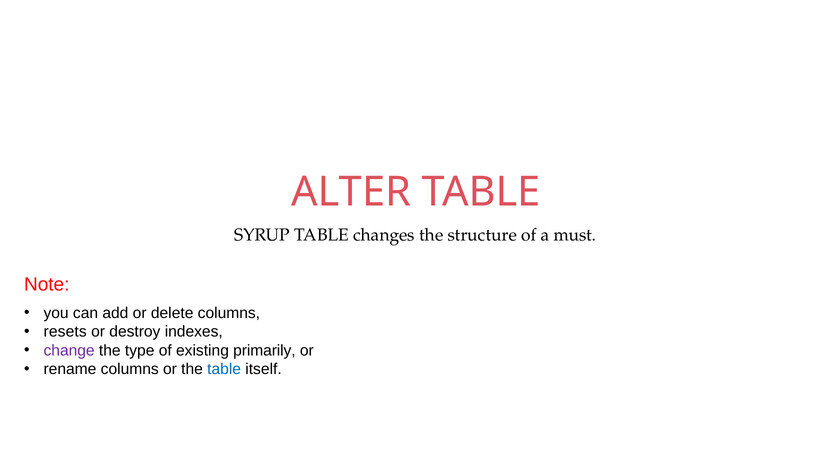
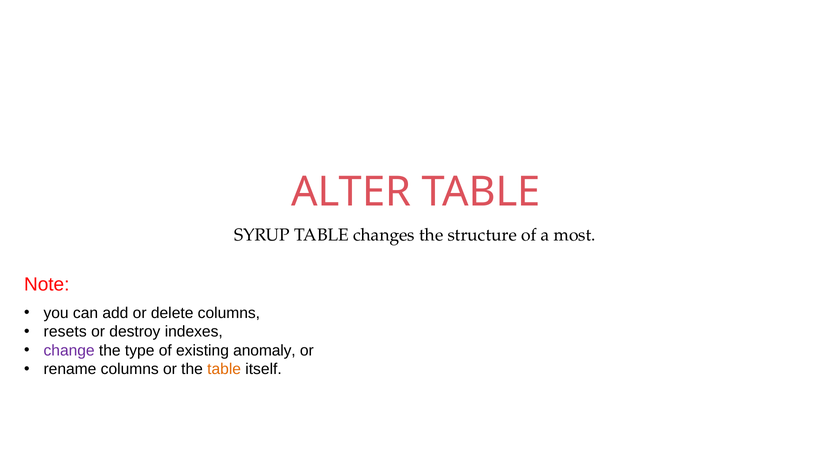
must: must -> most (575, 235)
primarily: primarily -> anomaly (264, 351)
table colour: blue -> orange (224, 369)
